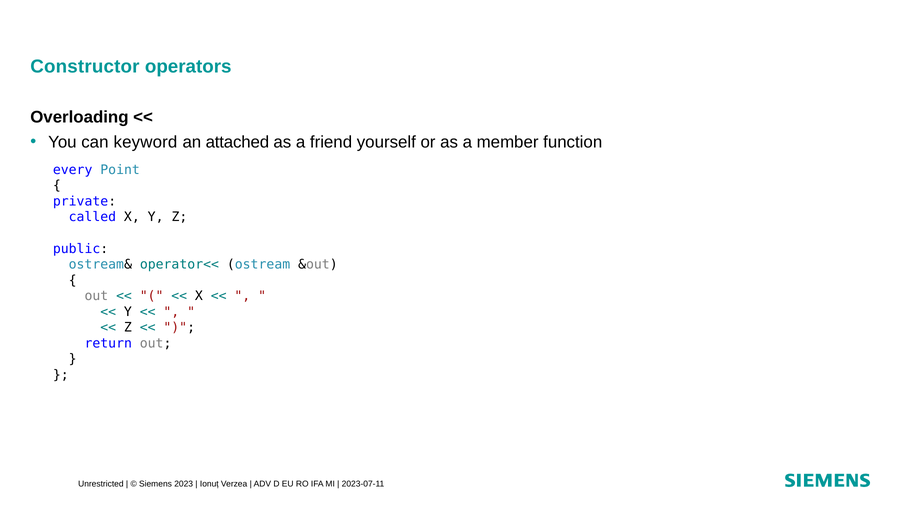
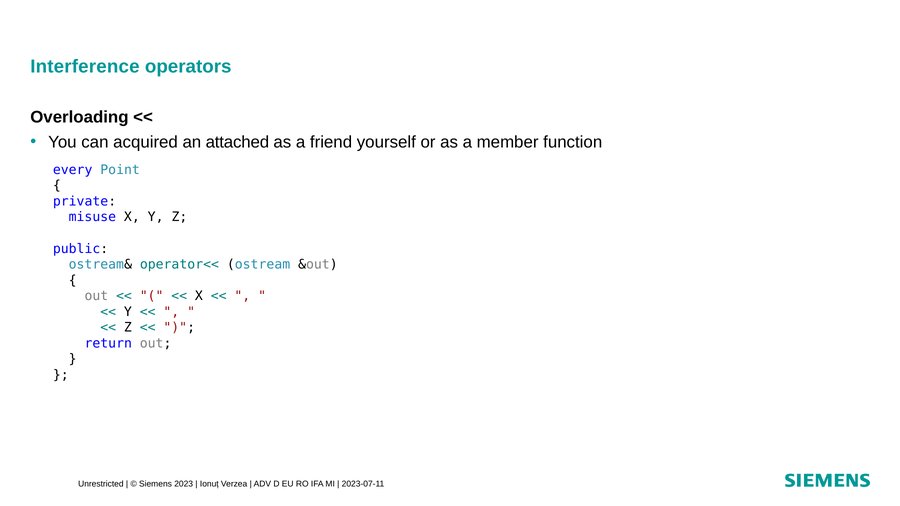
Constructor: Constructor -> Interference (85, 67)
keyword: keyword -> acquired (146, 142)
called: called -> misuse (92, 217)
